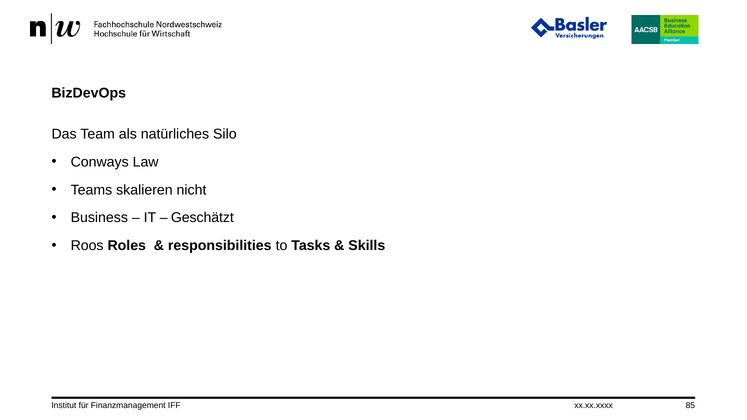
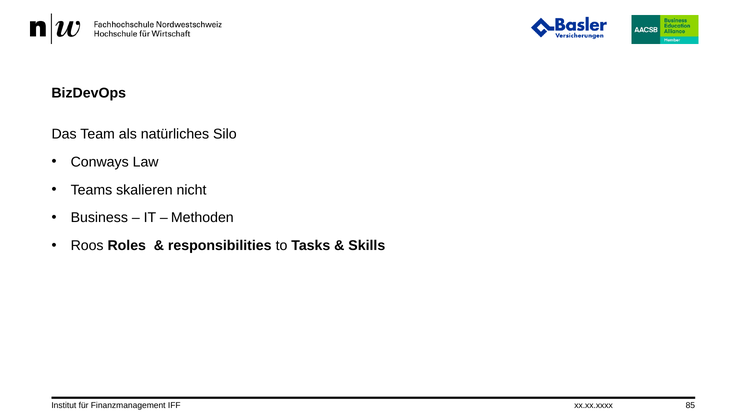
Geschätzt: Geschätzt -> Methoden (202, 218)
